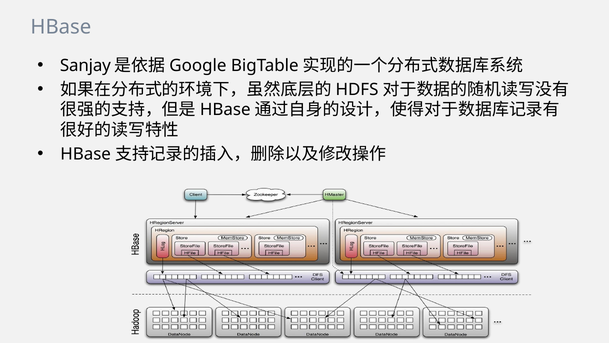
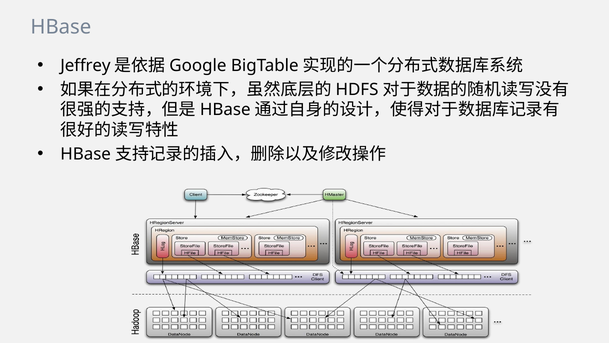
Sanjay: Sanjay -> Jeffrey (85, 66)
